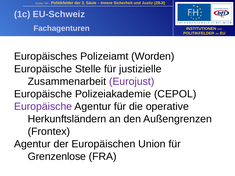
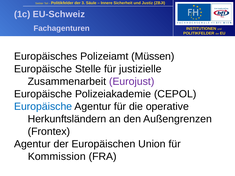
Worden: Worden -> Müssen (153, 56)
Europäische colour: purple -> blue (43, 107)
Grenzenlose: Grenzenlose -> Kommission (57, 157)
